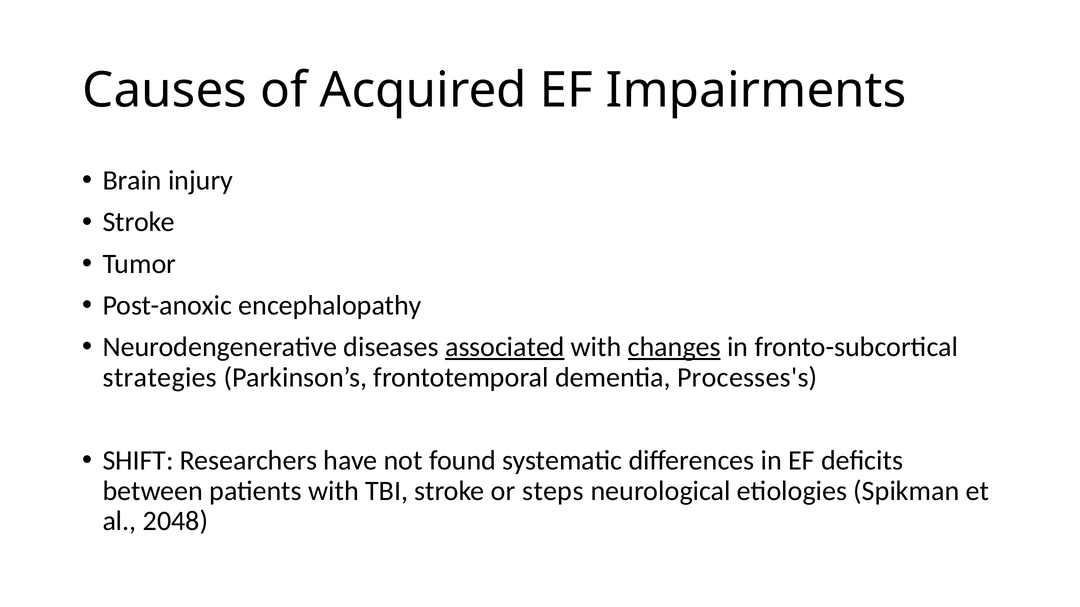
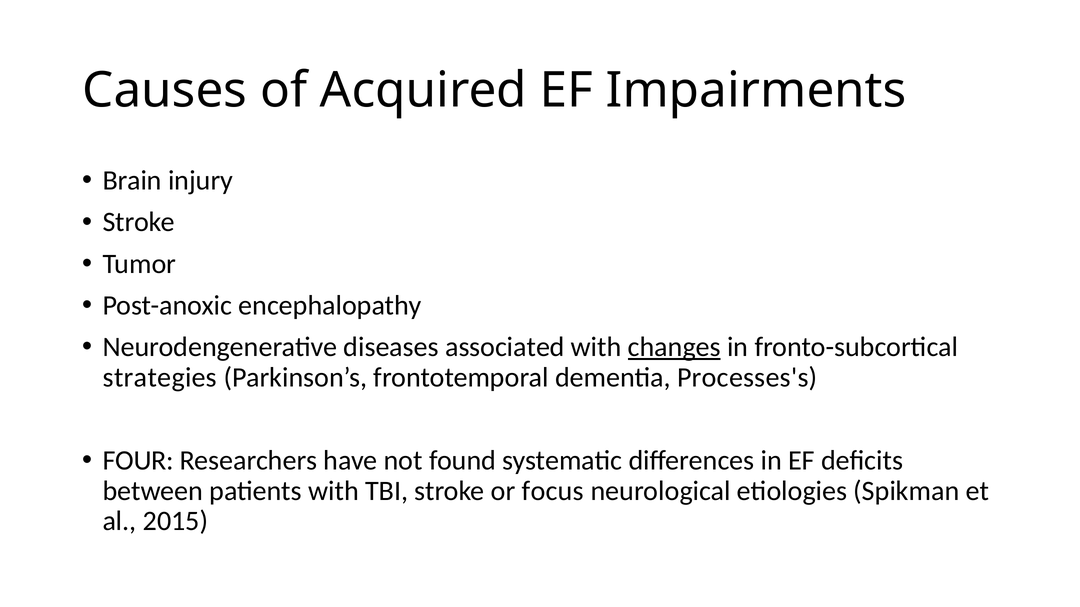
associated underline: present -> none (505, 347)
SHIFT: SHIFT -> FOUR (138, 461)
steps: steps -> focus (553, 491)
2048: 2048 -> 2015 (175, 522)
